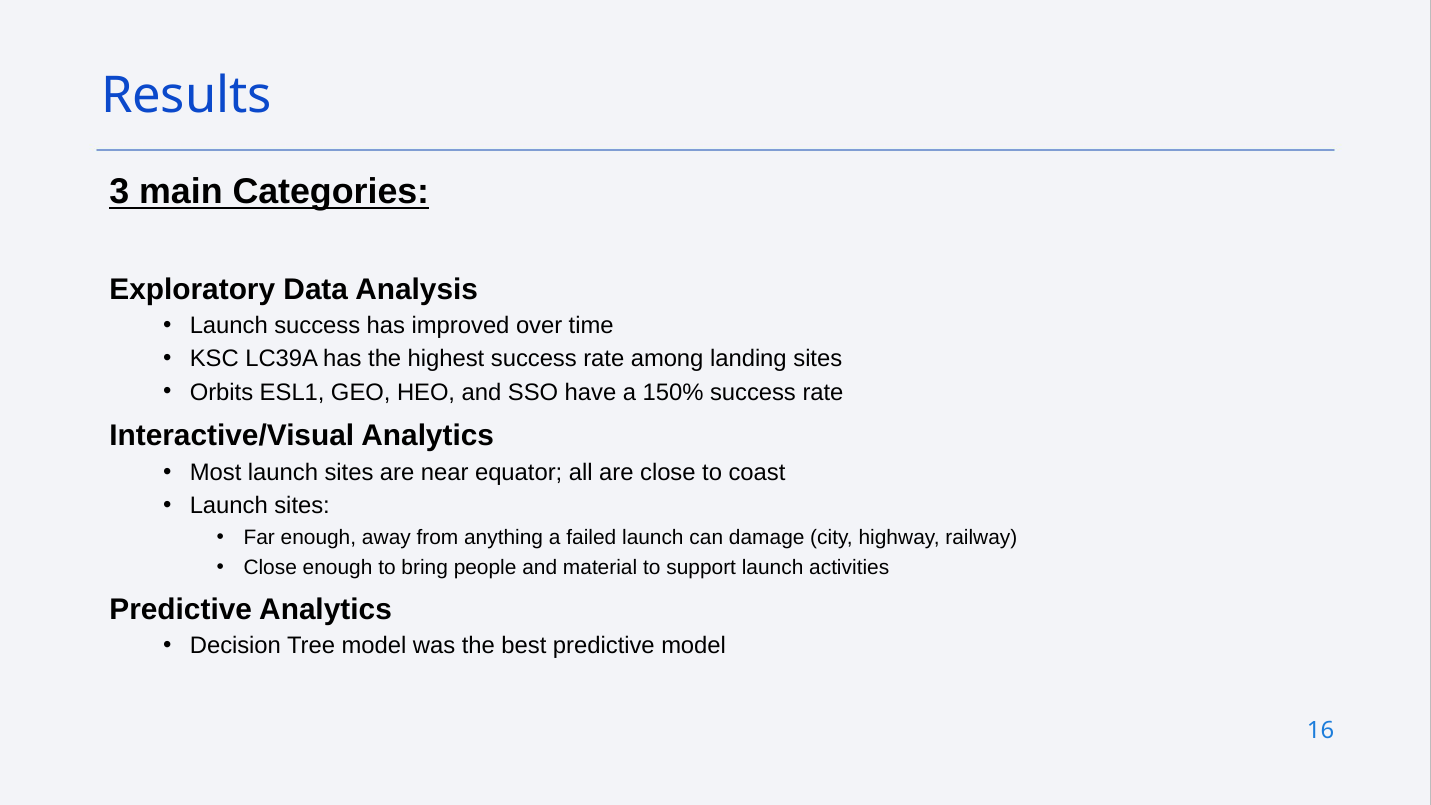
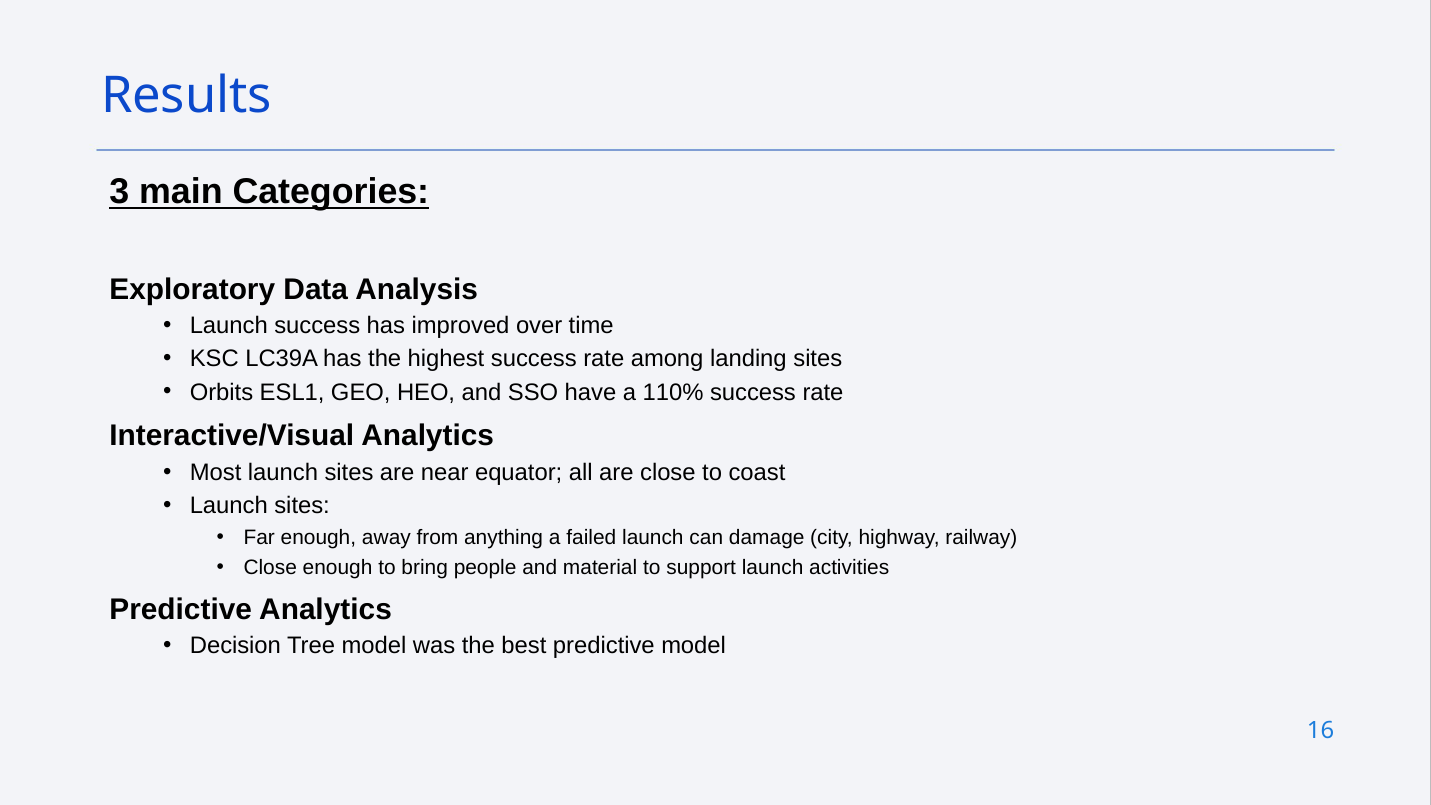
150%: 150% -> 110% (673, 392)
